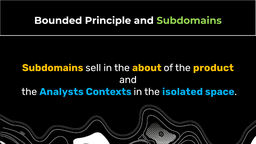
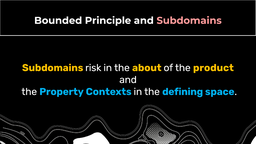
Subdomains colour: light green -> pink (189, 21)
sell: sell -> risk (93, 68)
Analysts: Analysts -> Property (62, 92)
isolated: isolated -> defining (183, 92)
